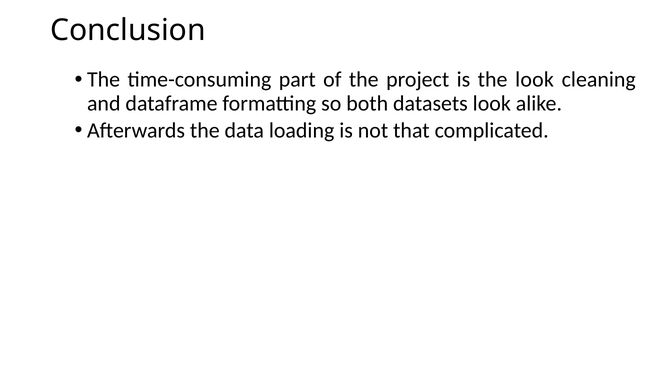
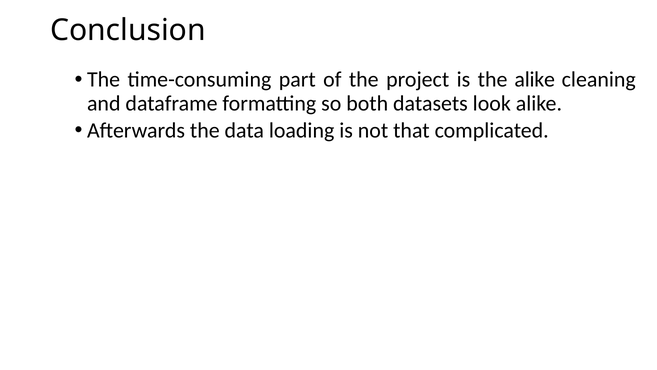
the look: look -> alike (535, 80)
